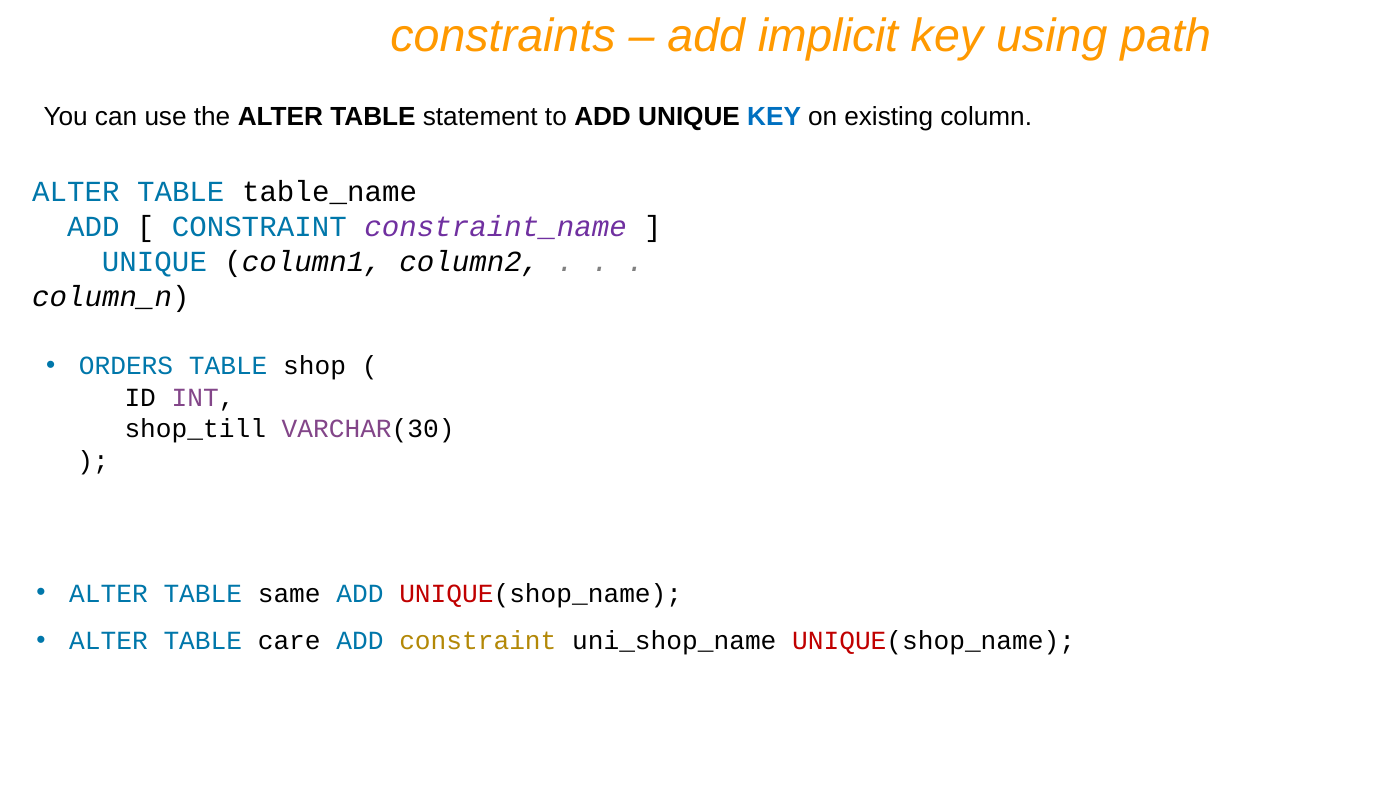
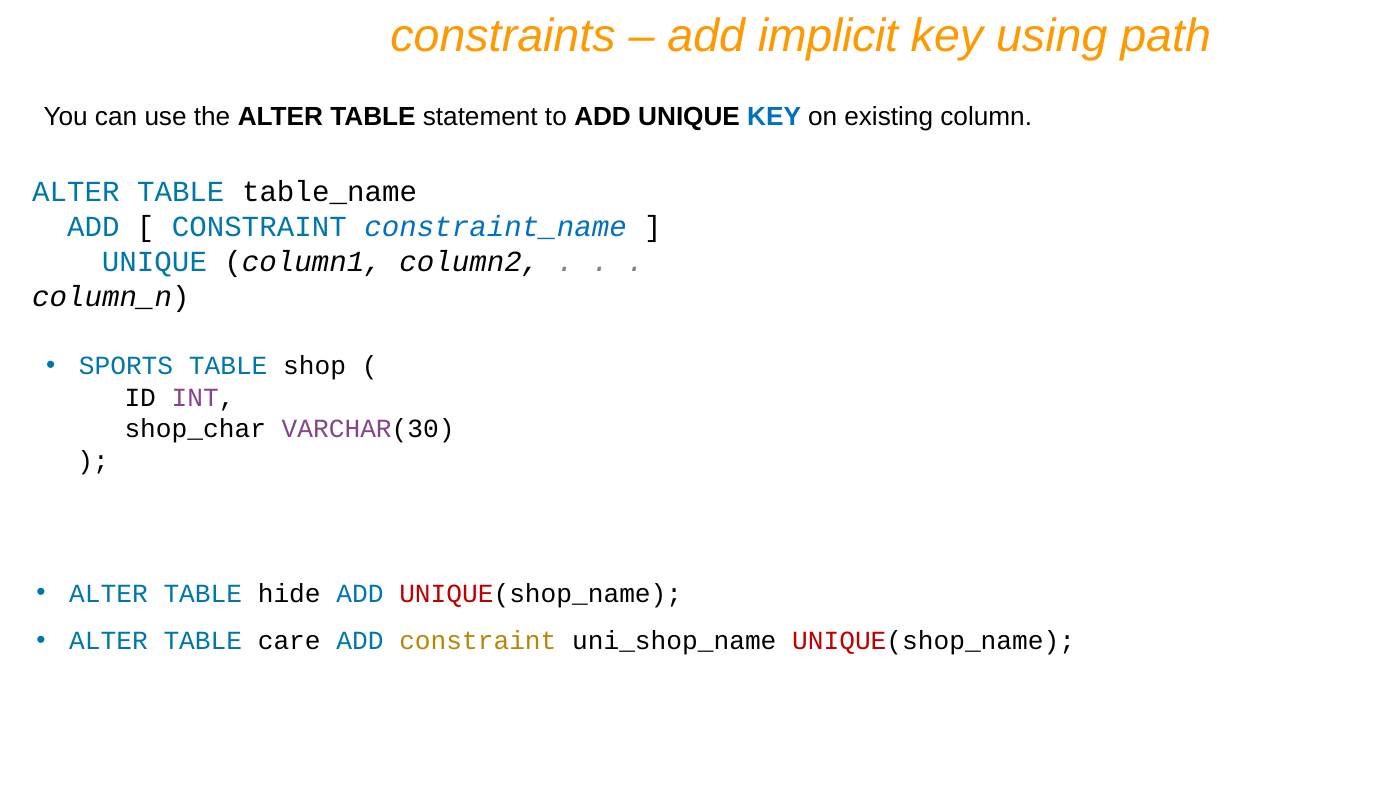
constraint_name colour: purple -> blue (496, 227)
ORDERS: ORDERS -> SPORTS (126, 366)
shop_till: shop_till -> shop_char (195, 429)
same: same -> hide (289, 594)
